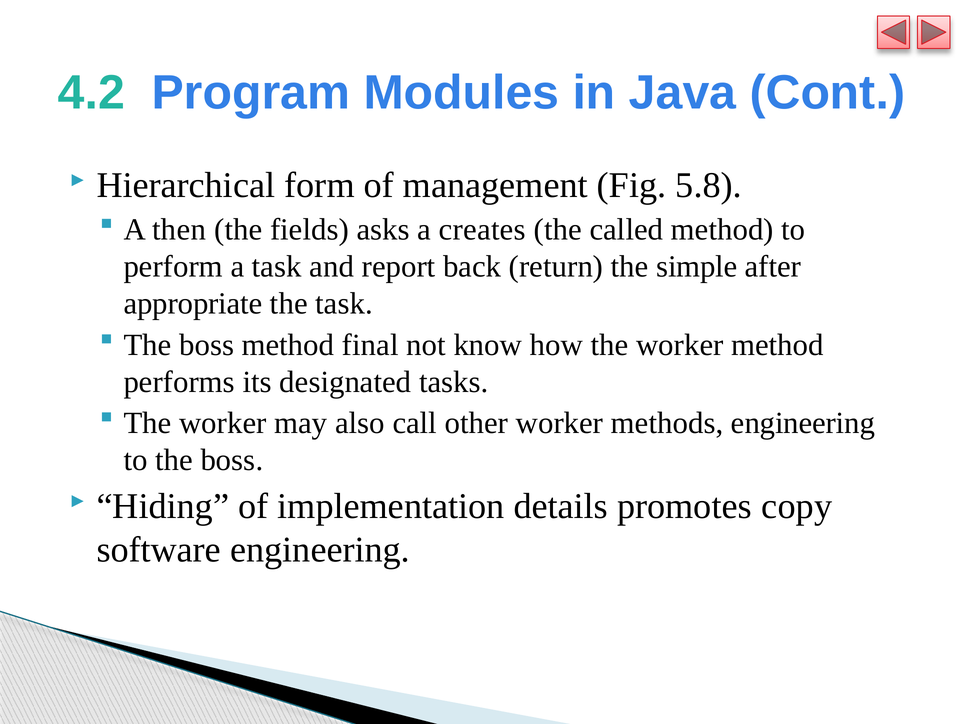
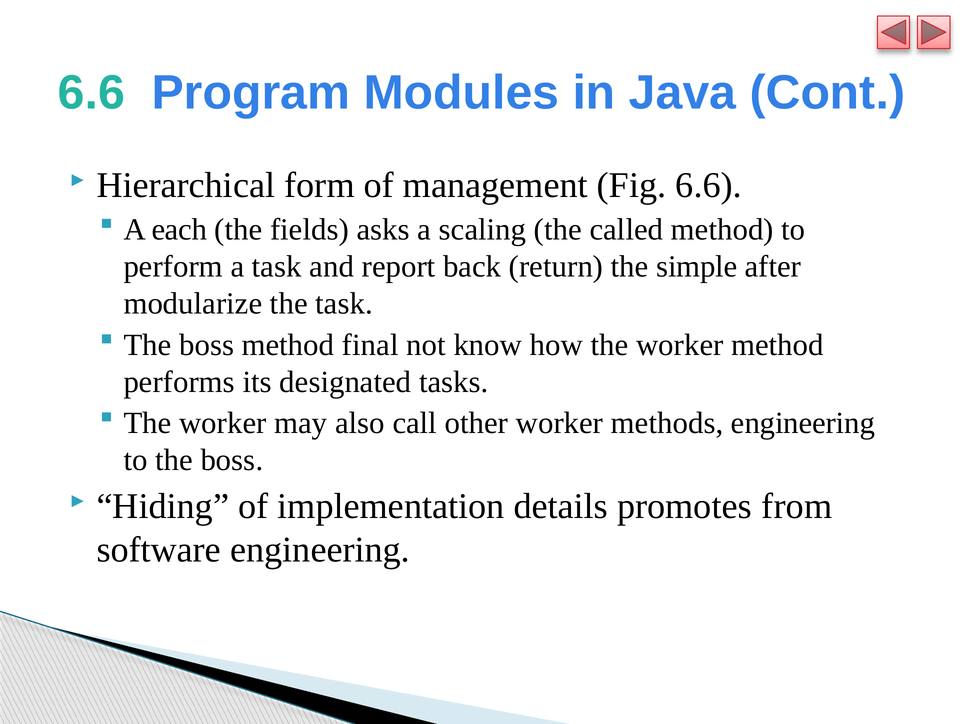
4.2: 4.2 -> 6.6 (91, 93)
Fig 5.8: 5.8 -> 6.6 (709, 186)
then: then -> each (179, 230)
creates: creates -> scaling (482, 230)
appropriate: appropriate -> modularize (193, 304)
copy: copy -> from (797, 507)
